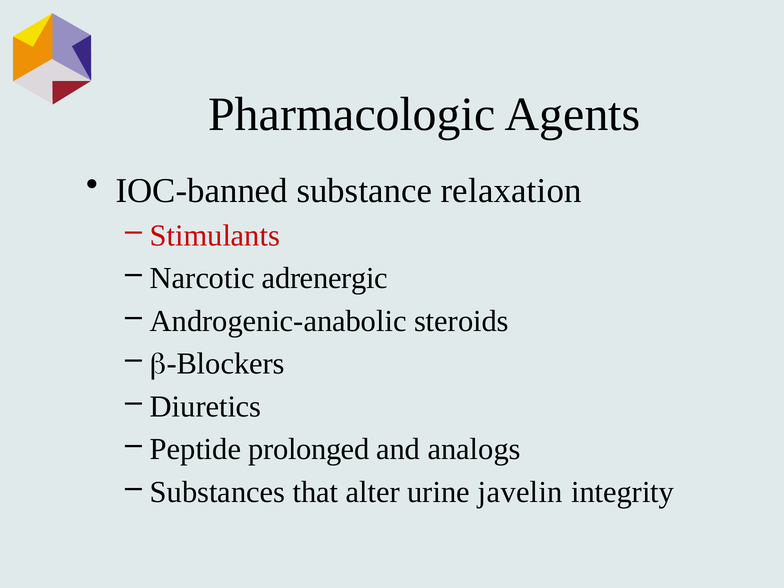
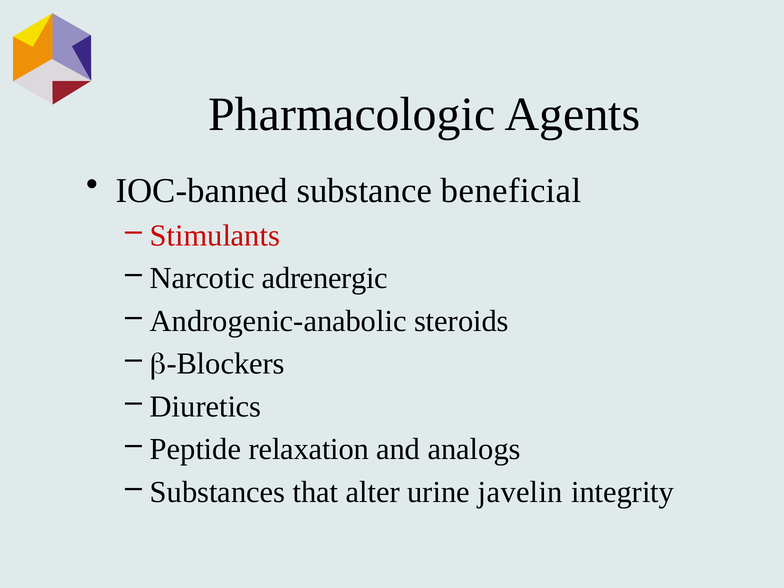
relaxation: relaxation -> beneficial (511, 191)
prolonged: prolonged -> relaxation (309, 449)
